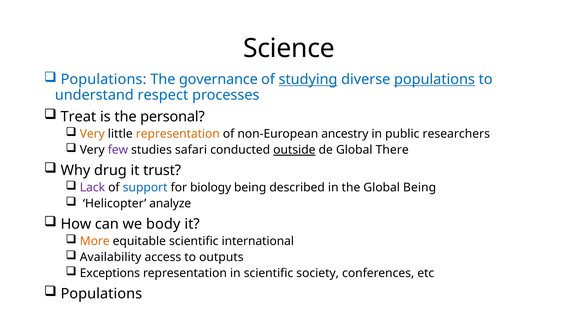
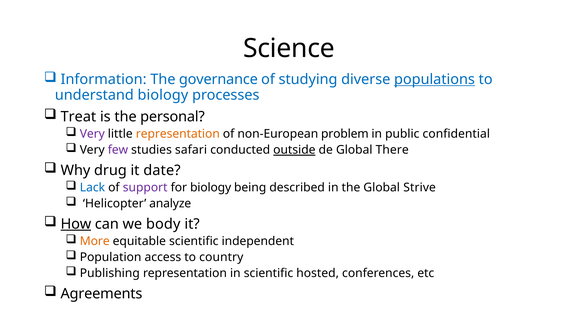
Populations: Populations -> Information (104, 80)
studying underline: present -> none (308, 80)
understand respect: respect -> biology (163, 95)
Very colour: orange -> purple (92, 134)
ancestry: ancestry -> problem (345, 134)
researchers: researchers -> confidential (456, 134)
trust: trust -> date (162, 170)
Lack colour: purple -> blue (92, 188)
support colour: blue -> purple (145, 188)
Global Being: Being -> Strive (420, 188)
How underline: none -> present (76, 224)
international: international -> independent (258, 241)
Availability: Availability -> Population (111, 257)
outputs: outputs -> country (221, 257)
Exceptions: Exceptions -> Publishing (110, 273)
society: society -> hosted (318, 273)
Populations: Populations -> Agreements (101, 294)
